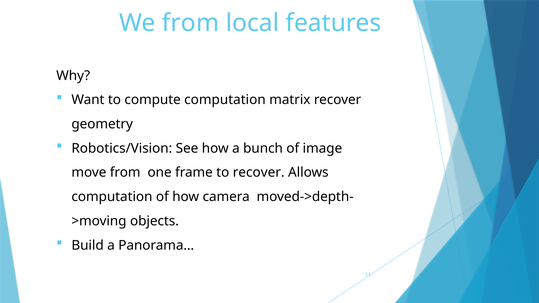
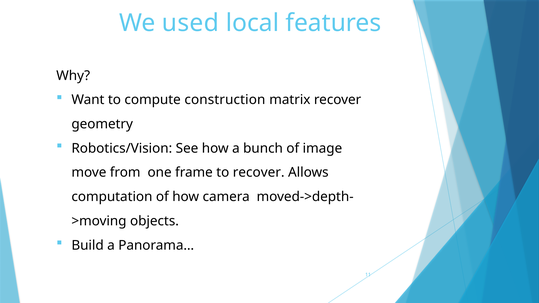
We from: from -> used (190, 23)
compute computation: computation -> construction (225, 100)
